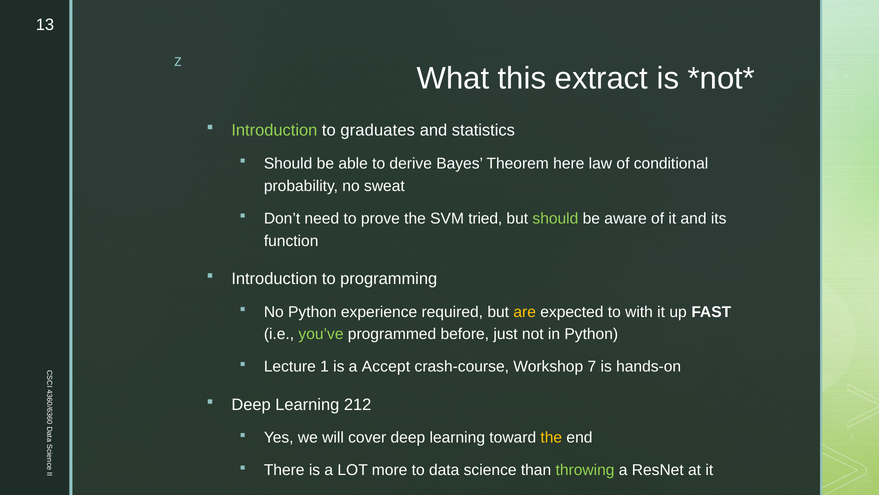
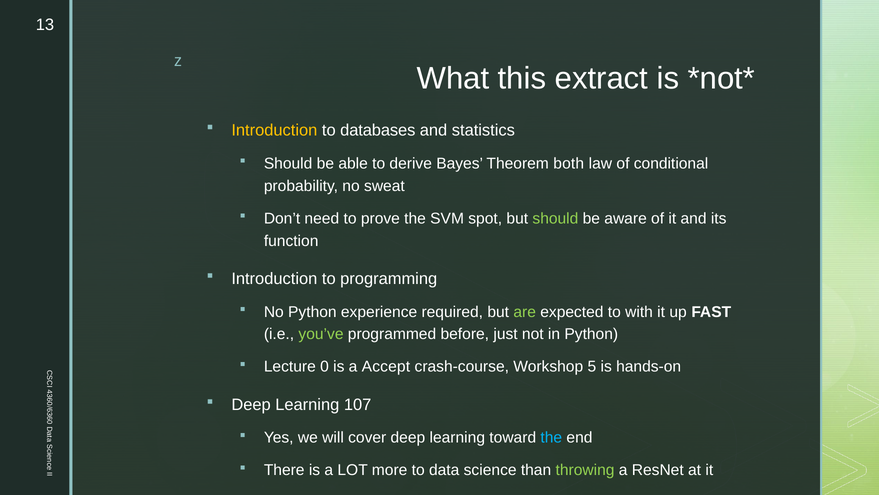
Introduction colour: light green -> yellow (274, 130)
graduates: graduates -> databases (378, 130)
here: here -> both (569, 163)
tried: tried -> spot (485, 218)
are colour: yellow -> light green (525, 312)
Lecture 1: 1 -> 0 (325, 366)
7: 7 -> 5 (592, 366)
212: 212 -> 107 (358, 404)
the colour: yellow -> light blue (551, 437)
